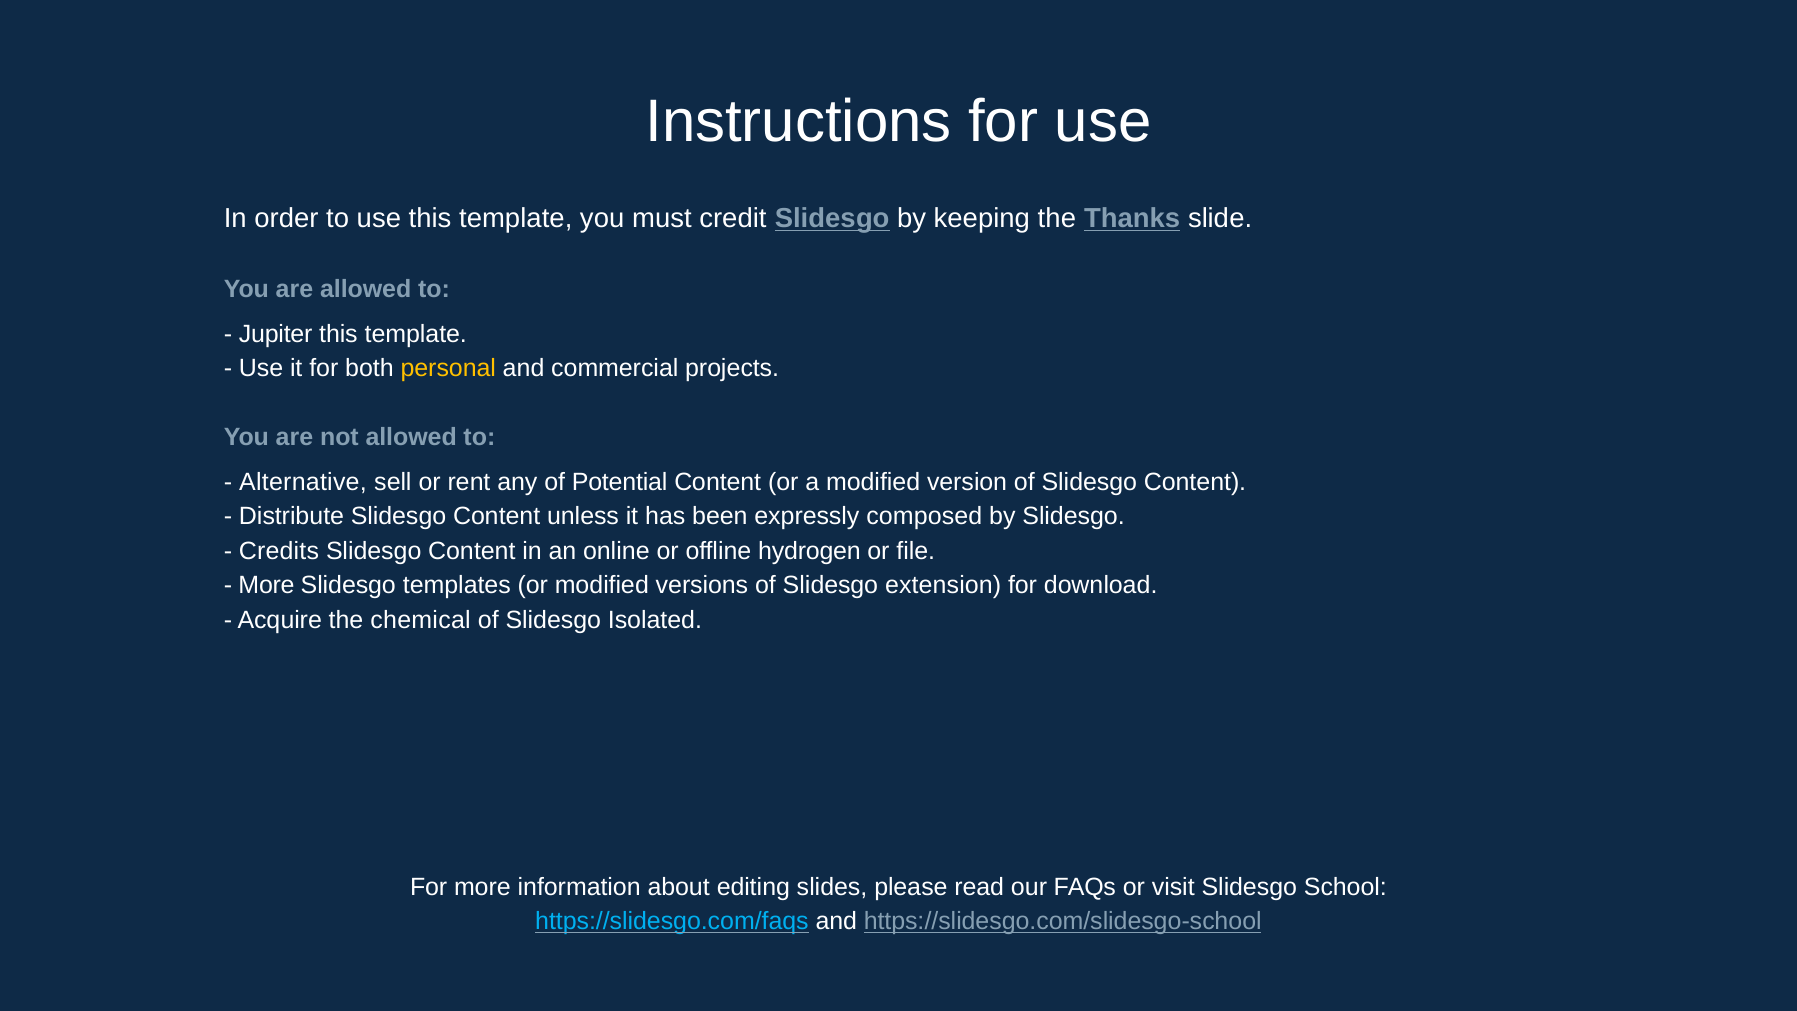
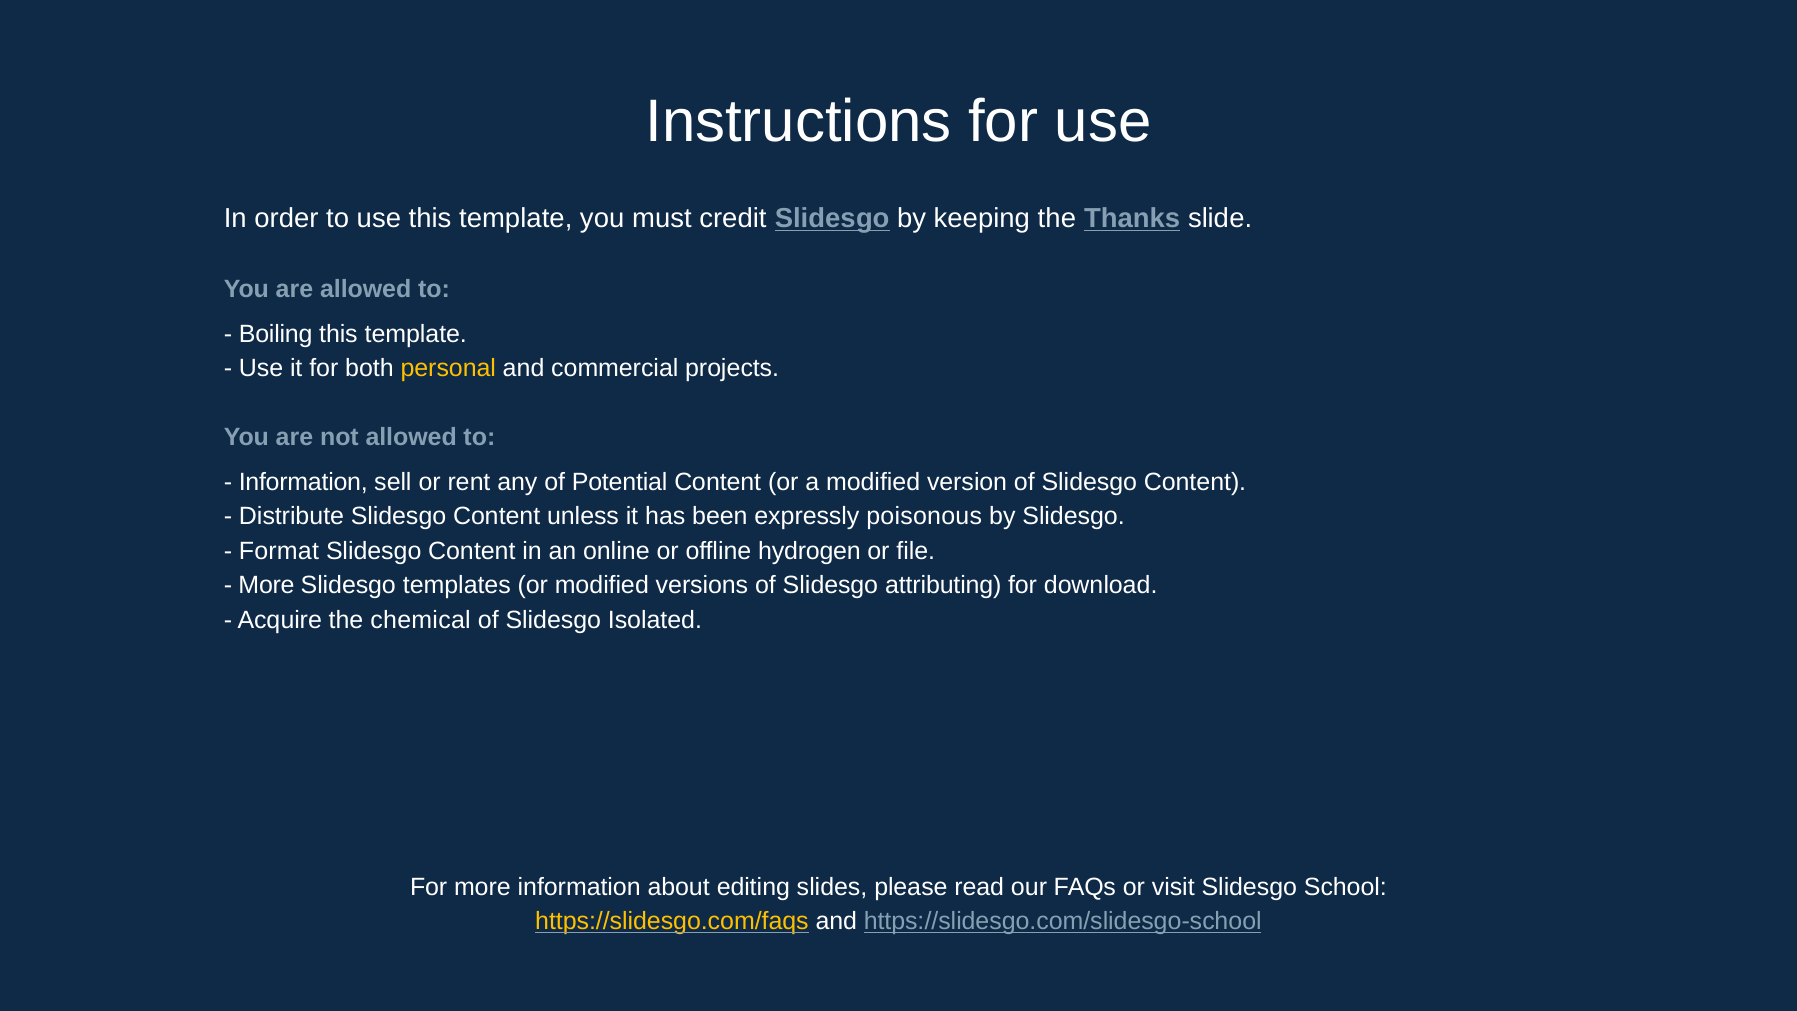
Jupiter: Jupiter -> Boiling (276, 334)
Alternative: Alternative -> Information (303, 482)
composed: composed -> poisonous (924, 517)
Credits: Credits -> Format (279, 551)
extension: extension -> attributing (943, 585)
https://slidesgo.com/faqs colour: light blue -> yellow (672, 921)
